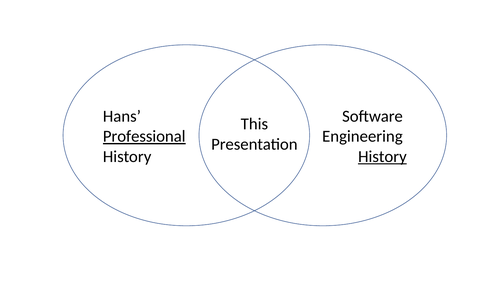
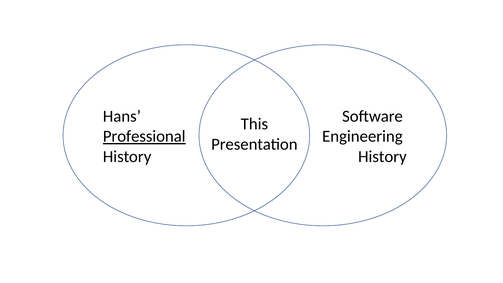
History underline: present -> none (382, 157)
